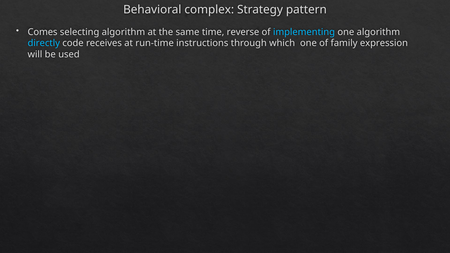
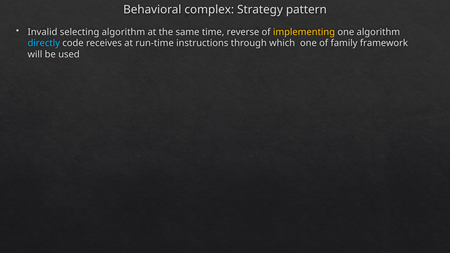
Comes: Comes -> Invalid (43, 32)
implementing colour: light blue -> yellow (304, 32)
expression: expression -> framework (384, 43)
